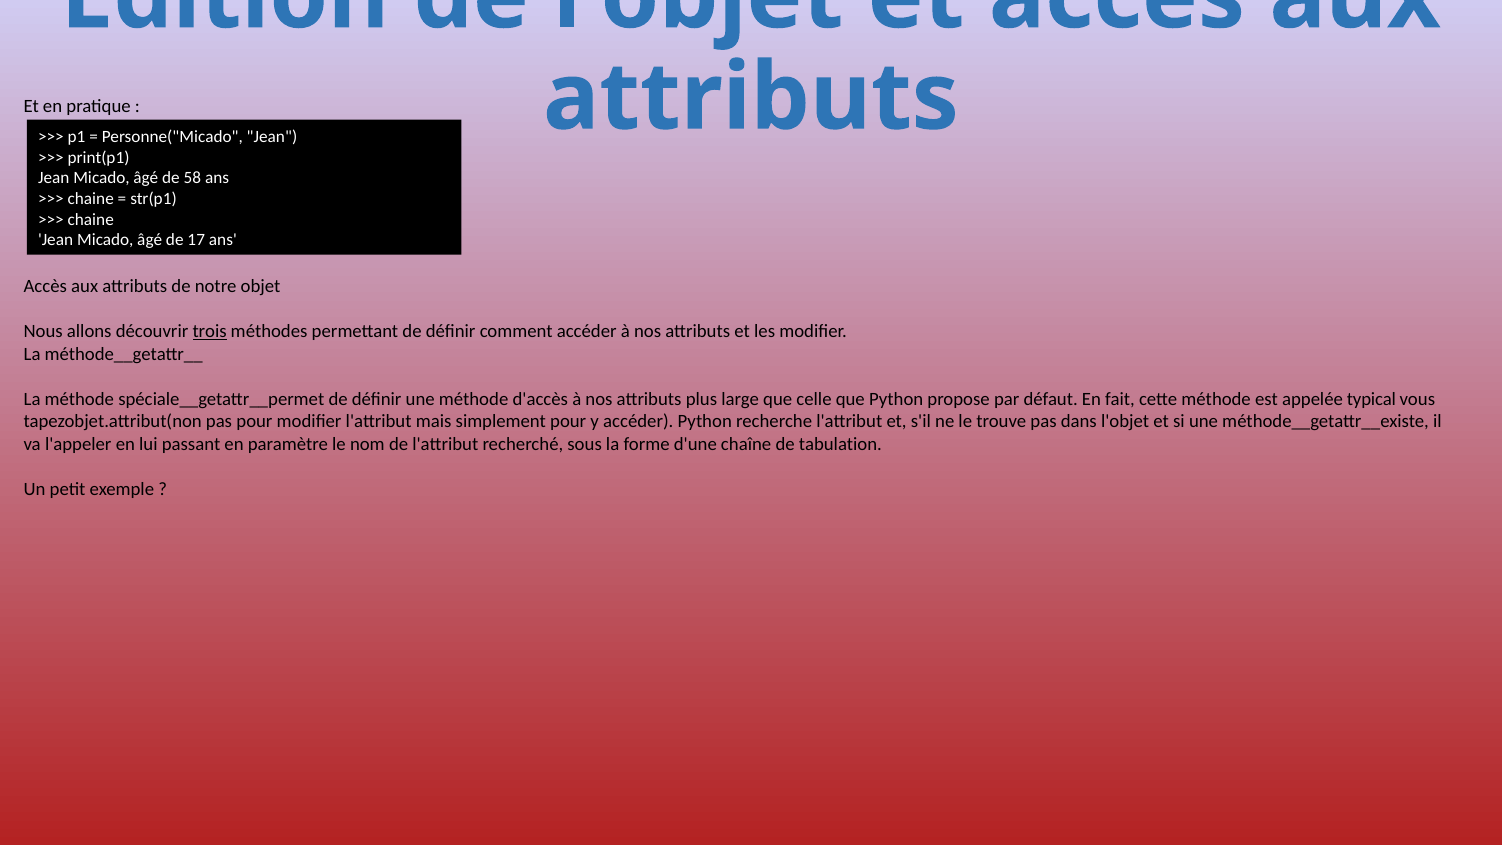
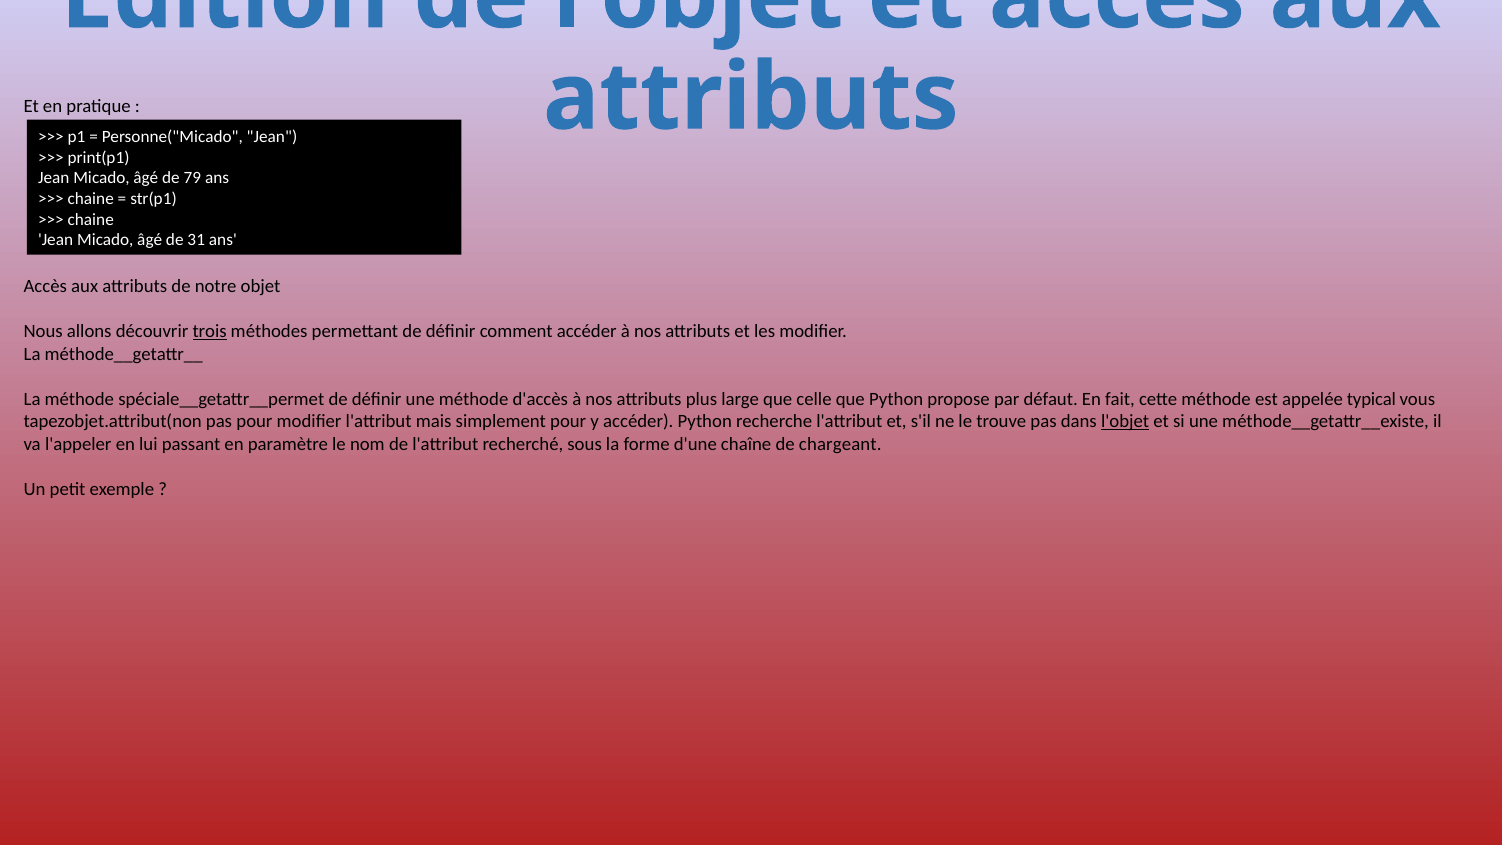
58: 58 -> 79 (192, 178)
17: 17 -> 31 (196, 240)
l'objet underline: none -> present (1125, 422)
tabulation: tabulation -> chargeant (840, 444)
